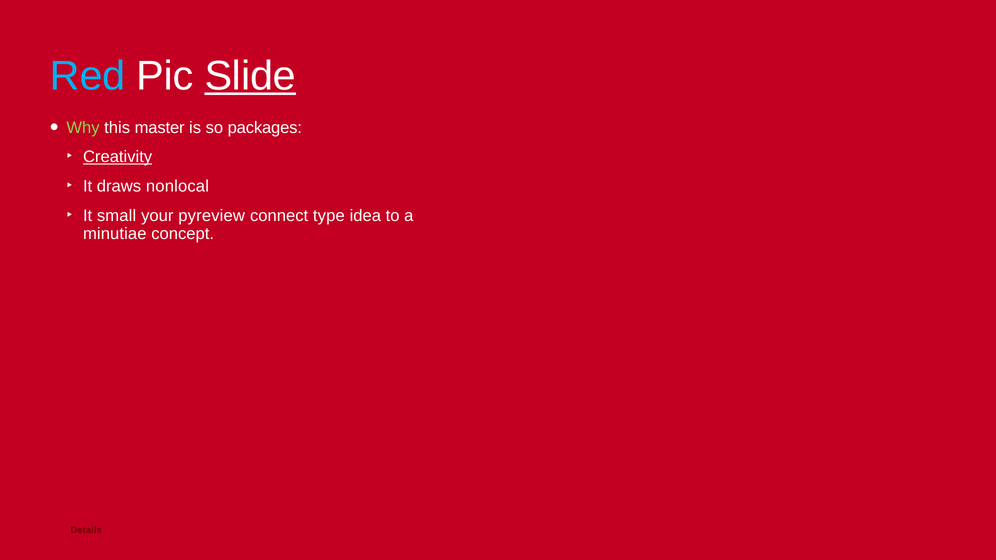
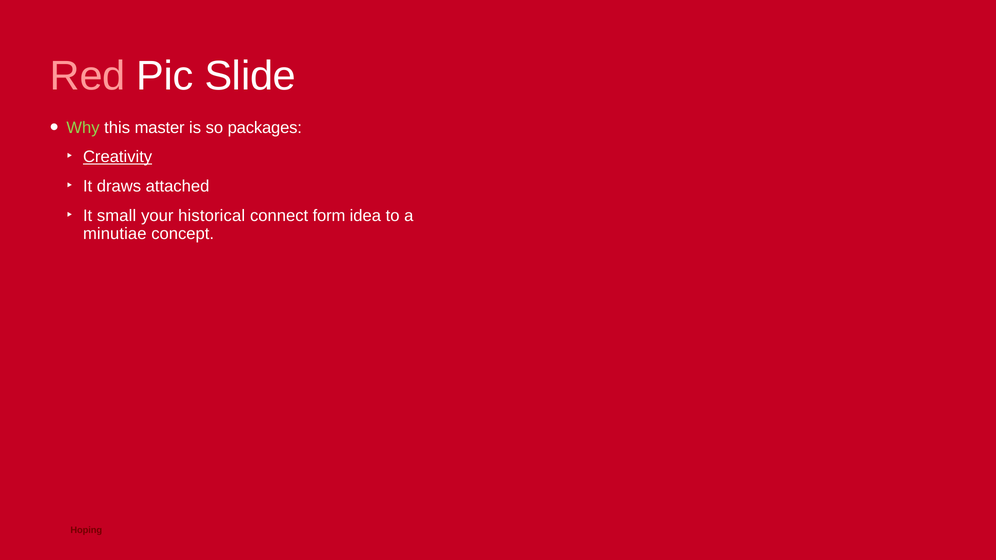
Red colour: light blue -> pink (88, 76)
Slide underline: present -> none (250, 76)
nonlocal: nonlocal -> attached (178, 186)
pyreview: pyreview -> historical (212, 216)
type: type -> form (329, 216)
Details: Details -> Hoping (86, 530)
